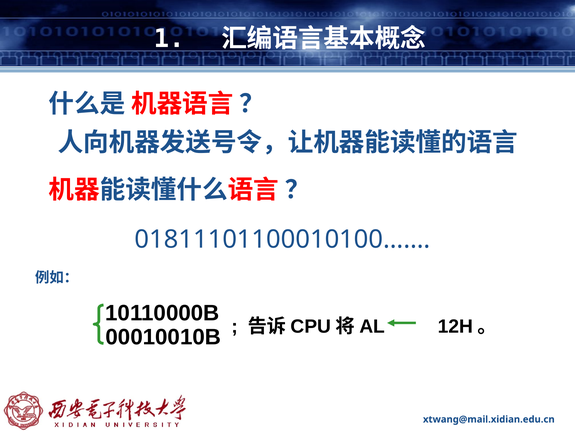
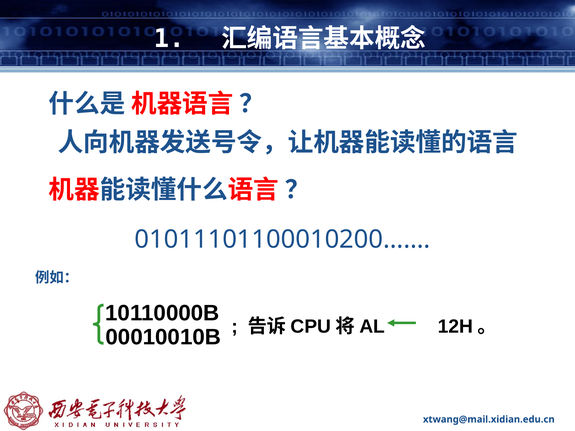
01811101100010100……: 01811101100010100…… -> 01011101100010200…… (283, 240)
